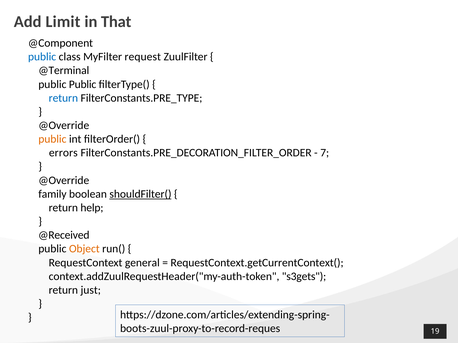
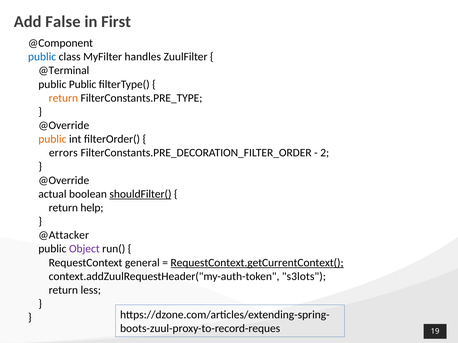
Limit: Limit -> False (63, 22)
That: That -> First (116, 22)
request: request -> handles (143, 57)
return colour: blue -> orange (63, 98)
7: 7 -> 2 (325, 153)
family: family -> actual (52, 194)
@Received: @Received -> @Attacker (64, 235)
Object colour: orange -> purple (84, 249)
RequestContext.getCurrentContext( underline: none -> present (257, 263)
s3gets: s3gets -> s3lots (304, 277)
just: just -> less (91, 290)
